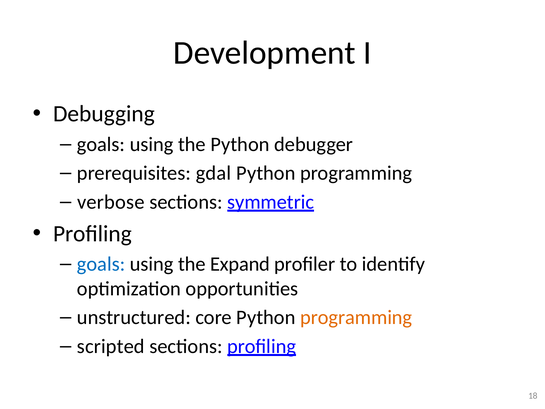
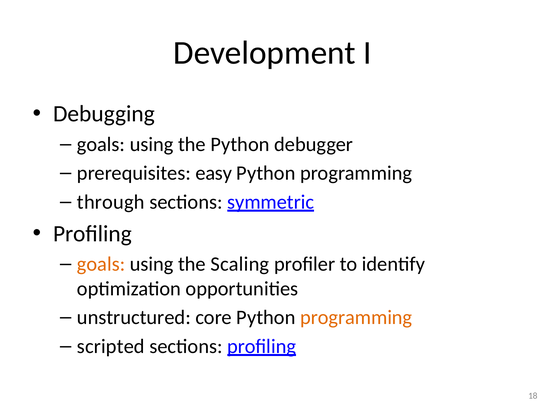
gdal: gdal -> easy (214, 173)
verbose: verbose -> through (111, 202)
goals colour: blue -> orange (101, 264)
Expand: Expand -> Scaling (240, 264)
